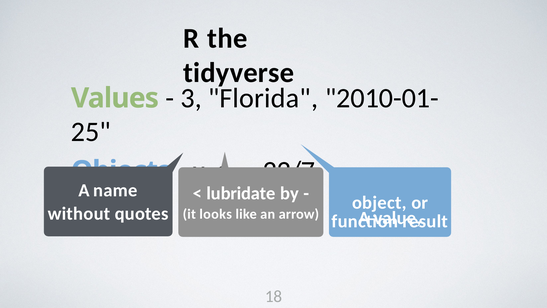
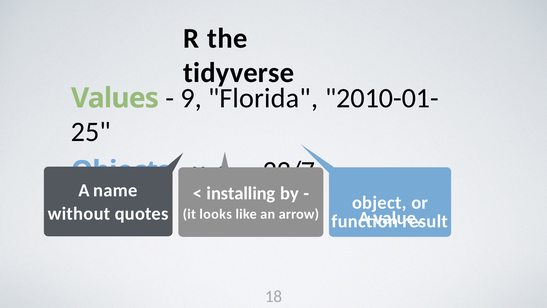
3: 3 -> 9 (191, 98)
lubridate: lubridate -> installing (241, 193)
